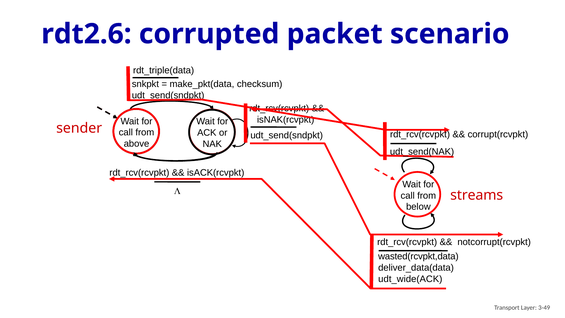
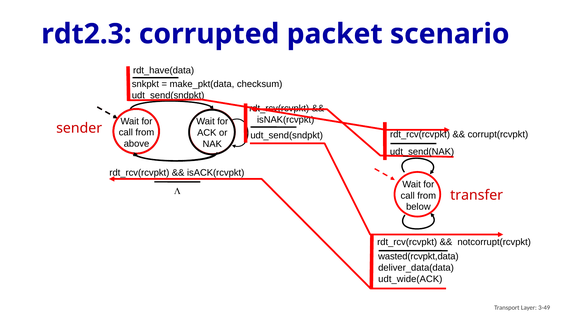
rdt2.6: rdt2.6 -> rdt2.3 (86, 34)
rdt_triple(data: rdt_triple(data -> rdt_have(data (164, 71)
streams: streams -> transfer (477, 195)
